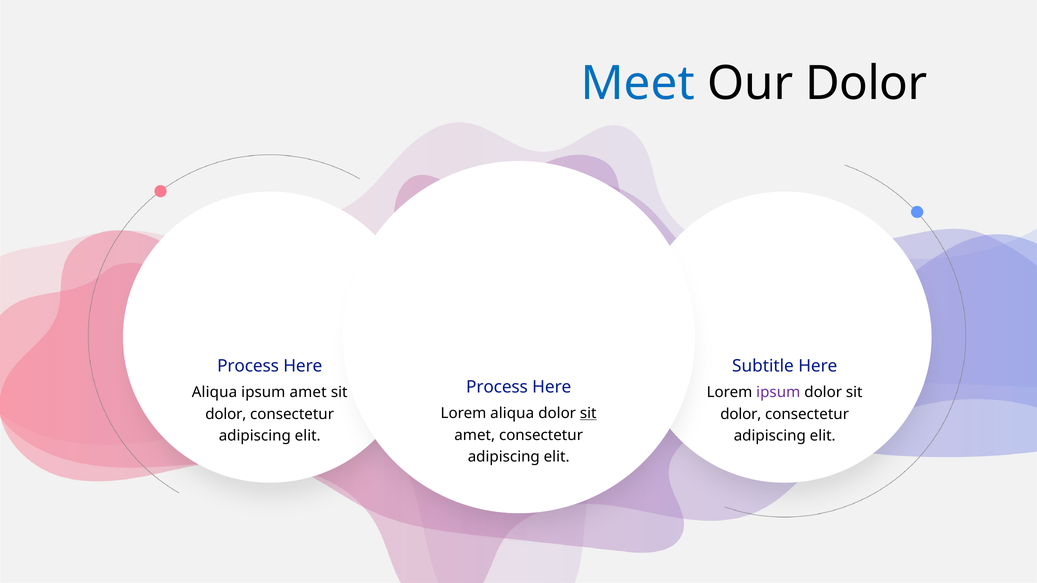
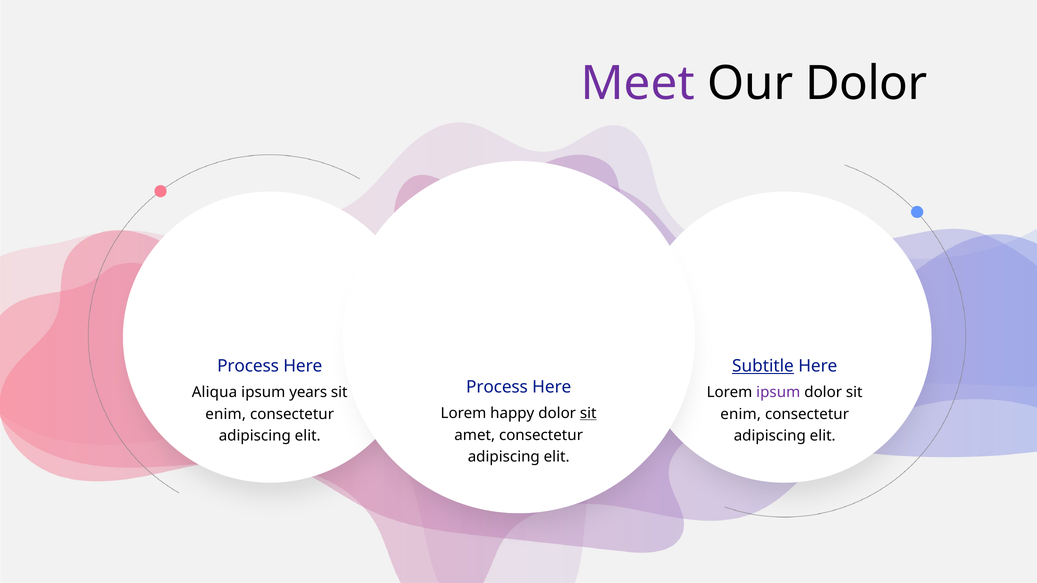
Meet colour: blue -> purple (638, 84)
Subtitle underline: none -> present (763, 366)
ipsum amet: amet -> years (308, 393)
Lorem aliqua: aliqua -> happy (512, 413)
dolor: dolor -> enim (226, 414)
dolor: dolor -> enim (741, 414)
